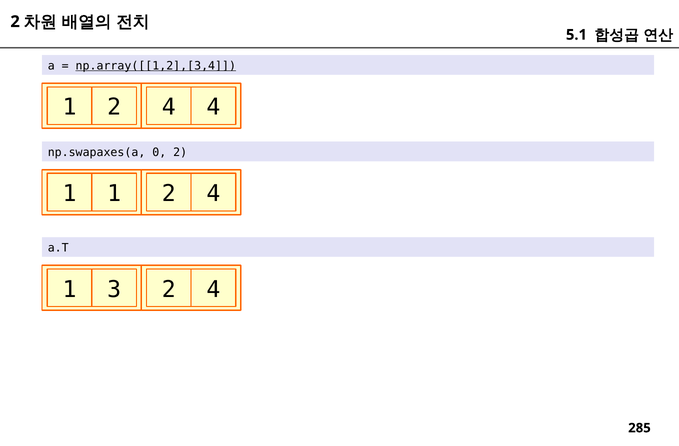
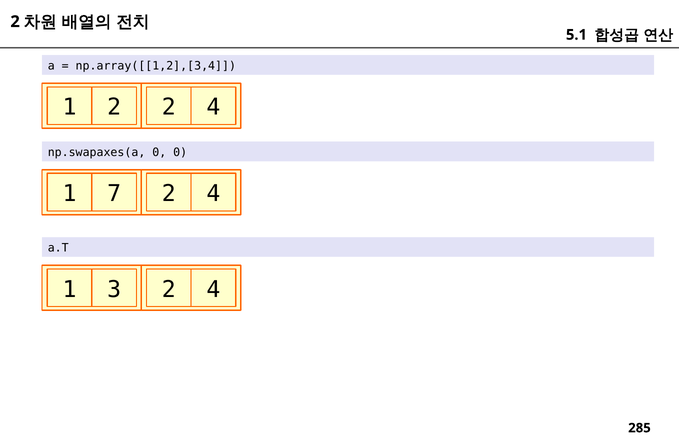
np.array([[1,2],[3,4 underline: present -> none (156, 66)
4: 4 -> 2 (169, 107)
0 2: 2 -> 0 (180, 152)
1 1: 1 -> 7 (114, 194)
